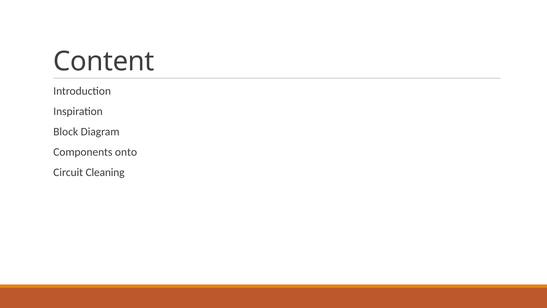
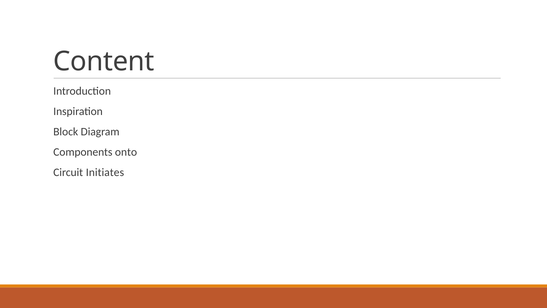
Cleaning: Cleaning -> Initiates (105, 172)
